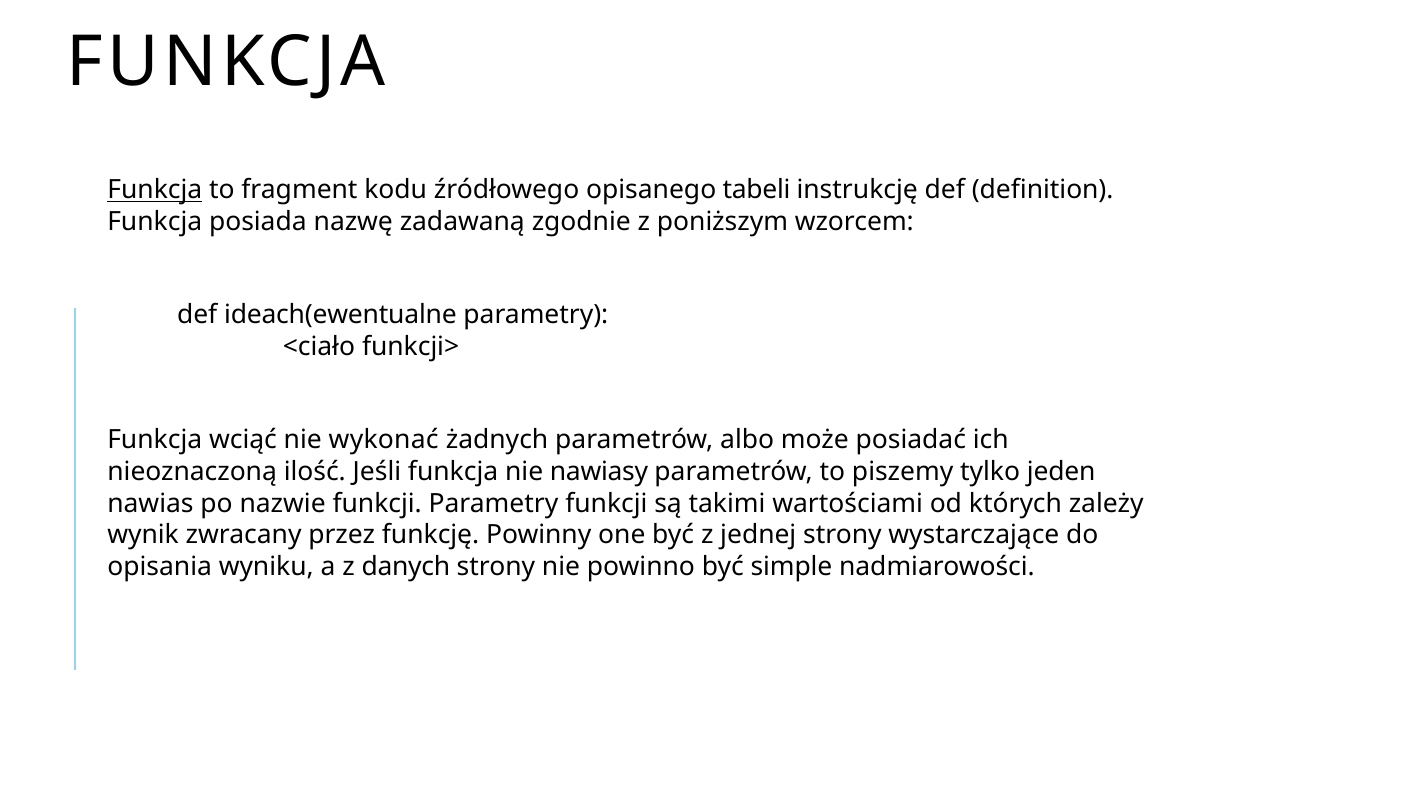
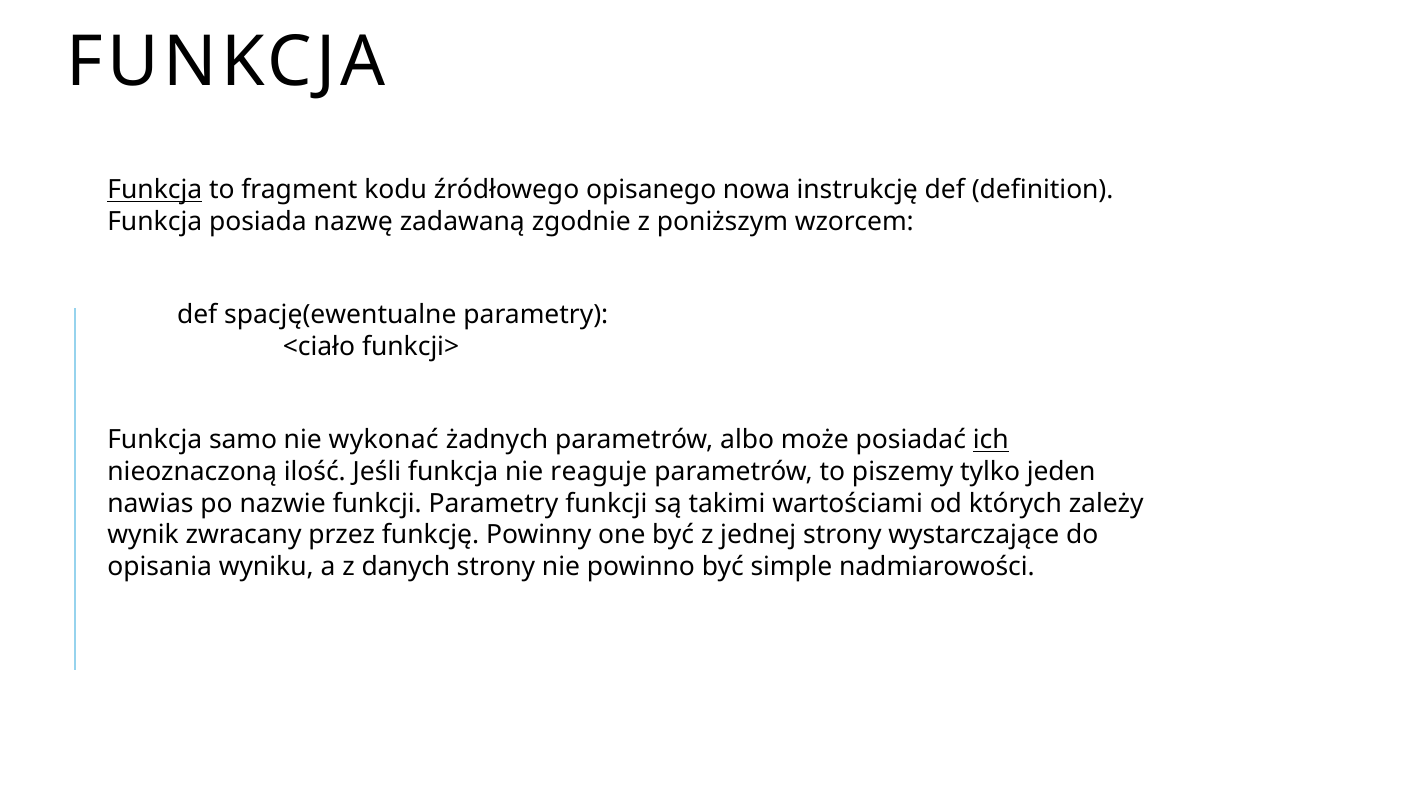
tabeli: tabeli -> nowa (757, 190)
ideach(ewentualne: ideach(ewentualne -> spację(ewentualne (340, 315)
wciąć: wciąć -> samo (243, 440)
ich underline: none -> present (991, 440)
nawiasy: nawiasy -> reaguje (599, 472)
